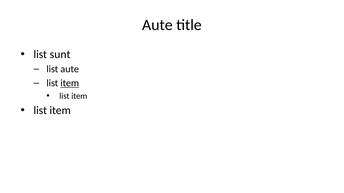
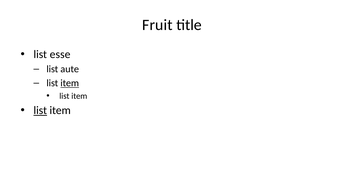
Aute: Aute -> Fruit (157, 25)
sunt: sunt -> esse (60, 55)
list underline: none -> present (40, 111)
